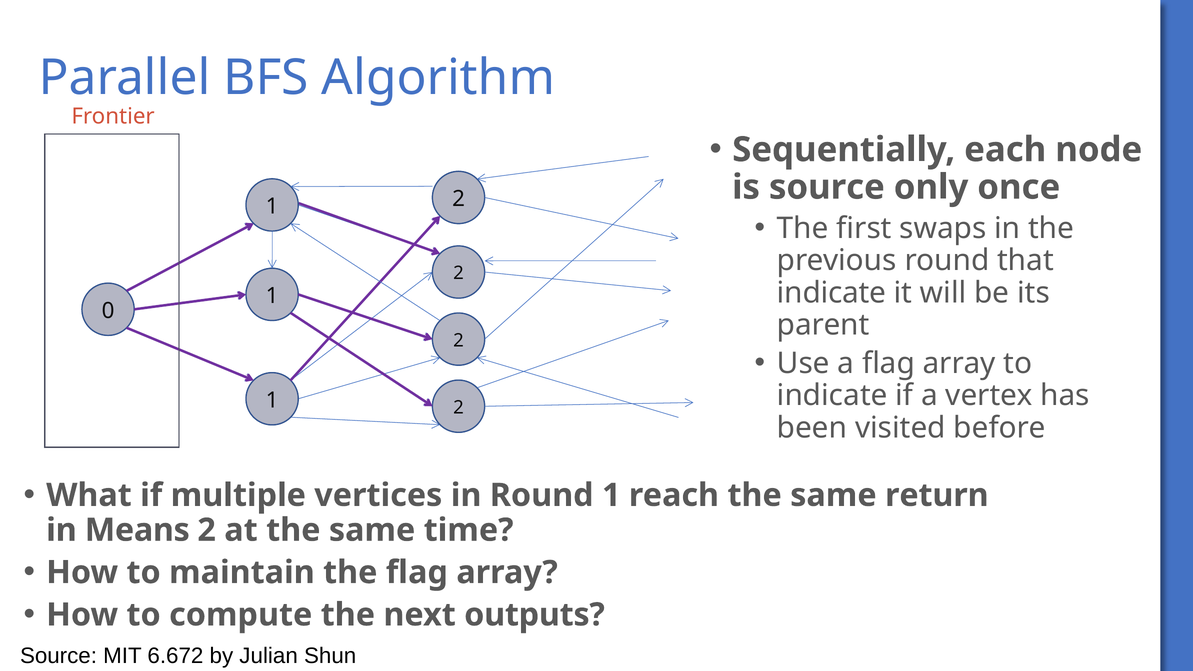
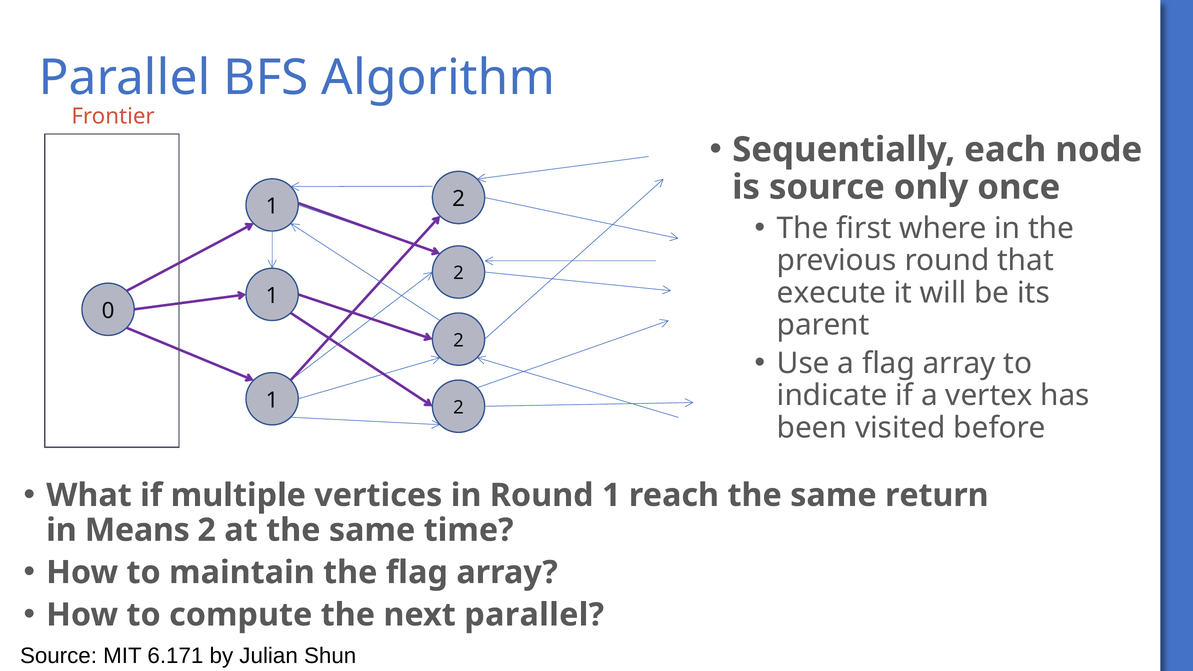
swaps: swaps -> where (943, 228)
indicate: indicate -> execute (832, 293)
next outputs: outputs -> parallel (534, 615)
6.672: 6.672 -> 6.171 (175, 656)
